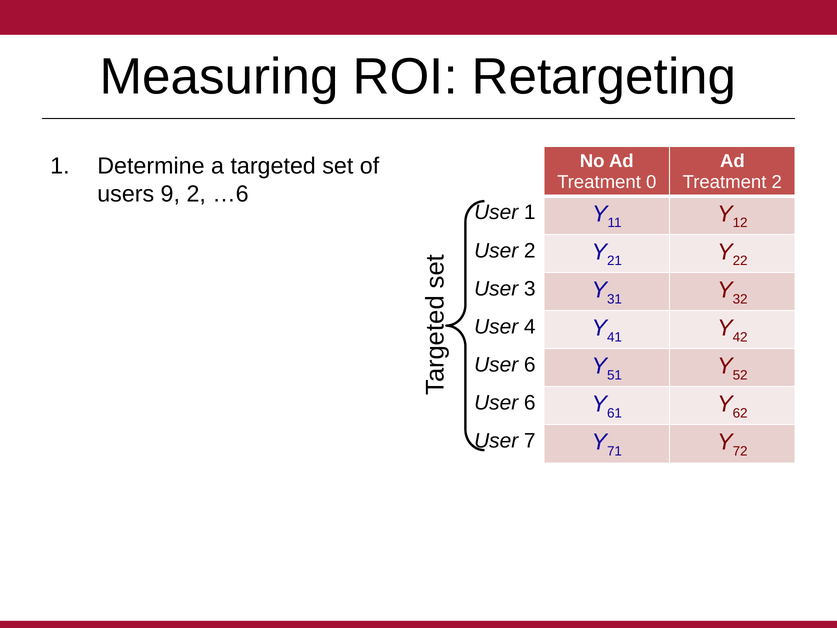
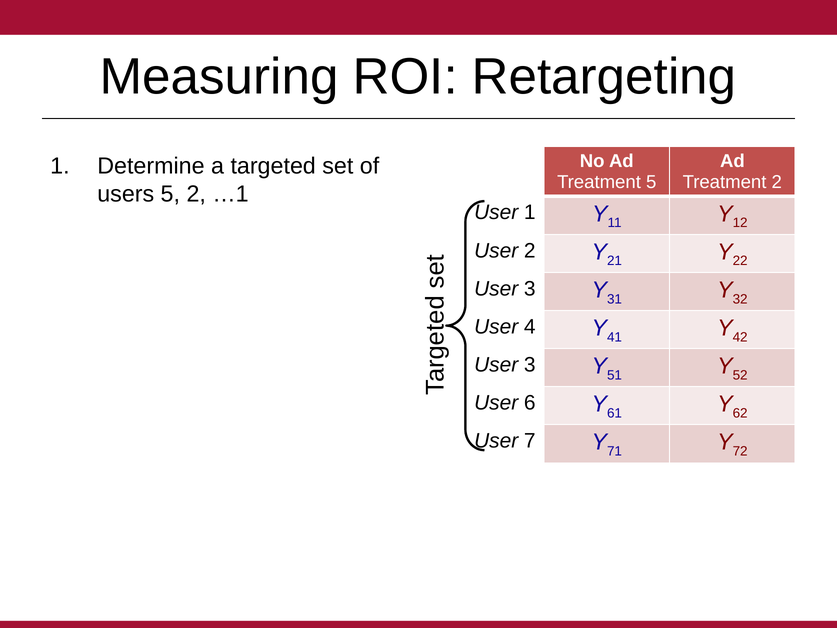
Treatment 0: 0 -> 5 (651, 182)
users 9: 9 -> 5 (170, 194)
…6: …6 -> …1 (231, 194)
6: 6 -> 3 (530, 365)
